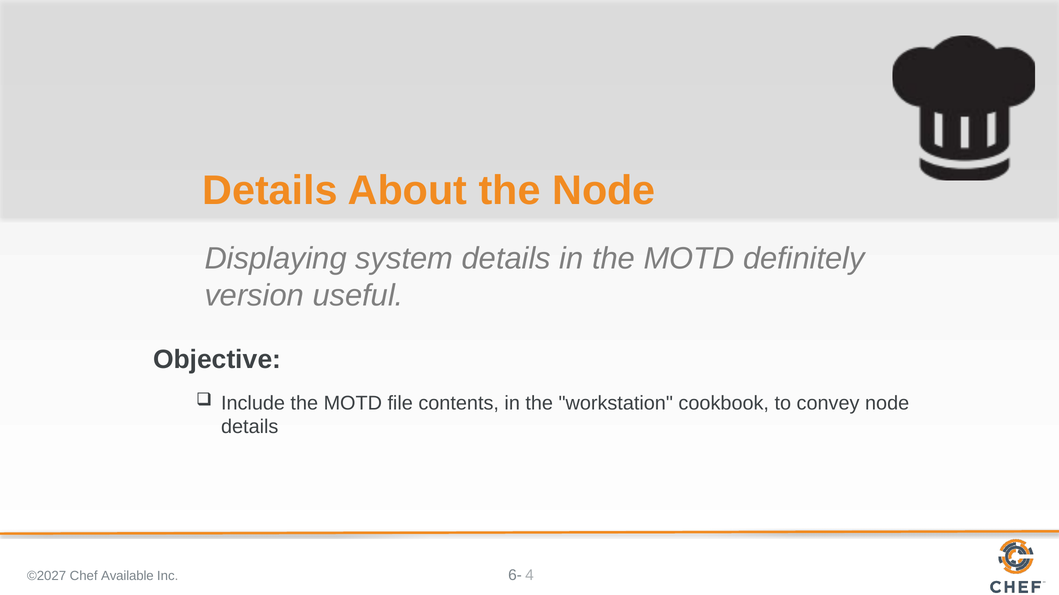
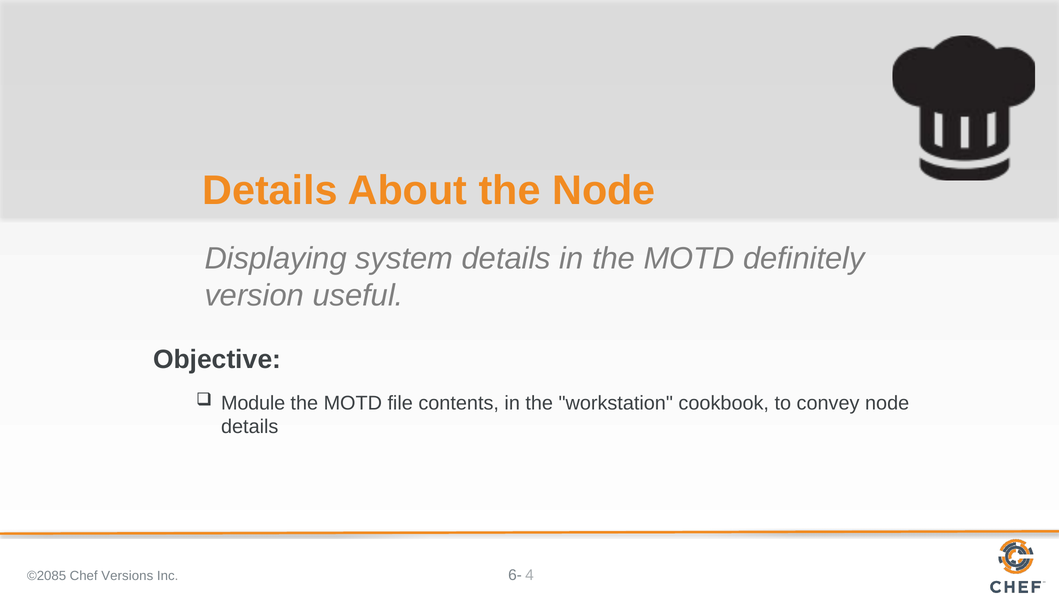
Include: Include -> Module (253, 403)
©2027: ©2027 -> ©2085 (47, 576)
Available: Available -> Versions (127, 576)
